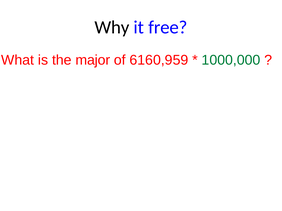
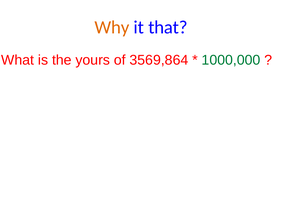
Why colour: black -> orange (112, 27)
free: free -> that (168, 27)
major: major -> yours (93, 60)
6160,959: 6160,959 -> 3569,864 (159, 60)
